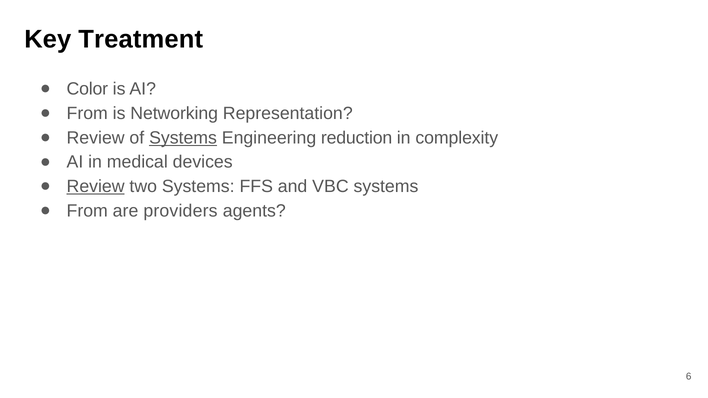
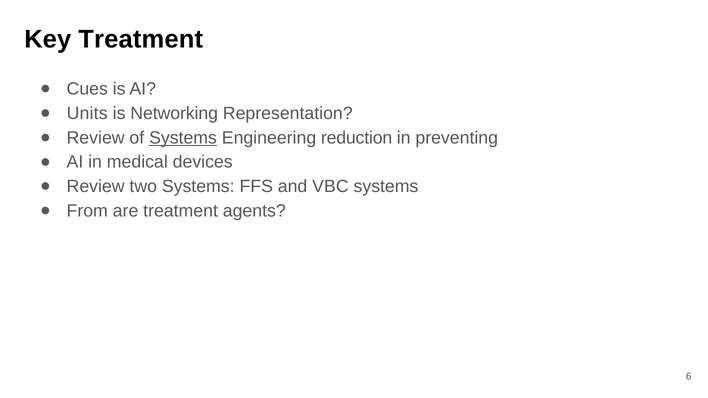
Color: Color -> Cues (87, 89)
From: From -> Units (87, 113)
complexity: complexity -> preventing (457, 138)
Review underline: present -> none (96, 187)
are providers: providers -> treatment (181, 211)
